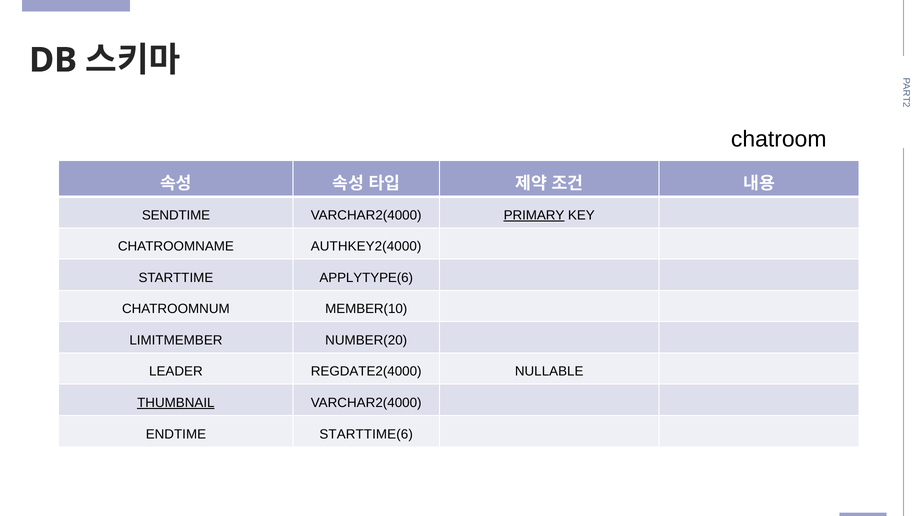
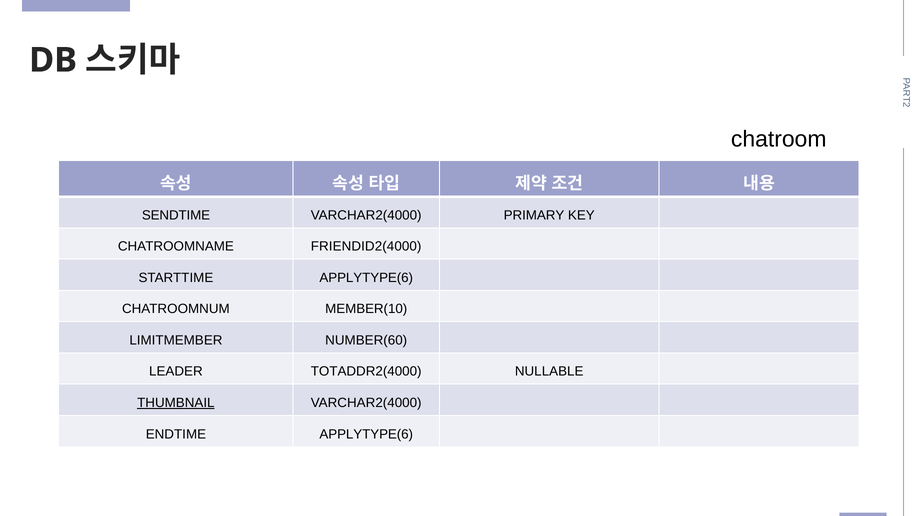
PRIMARY underline: present -> none (534, 215)
AUTHKEY2(4000: AUTHKEY2(4000 -> FRIENDID2(4000 (366, 247)
NUMBER(20: NUMBER(20 -> NUMBER(60 (366, 341)
REGDATE2(4000: REGDATE2(4000 -> TOTADDR2(4000 (366, 372)
ENDTIME STARTTIME(6: STARTTIME(6 -> APPLYTYPE(6 (366, 434)
